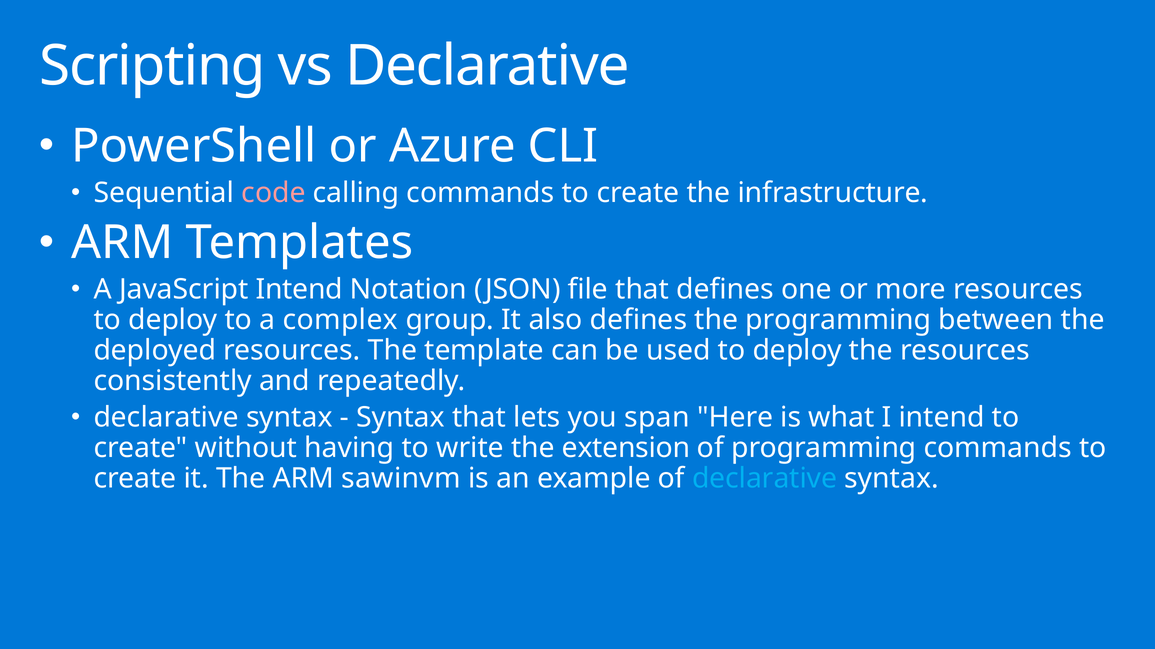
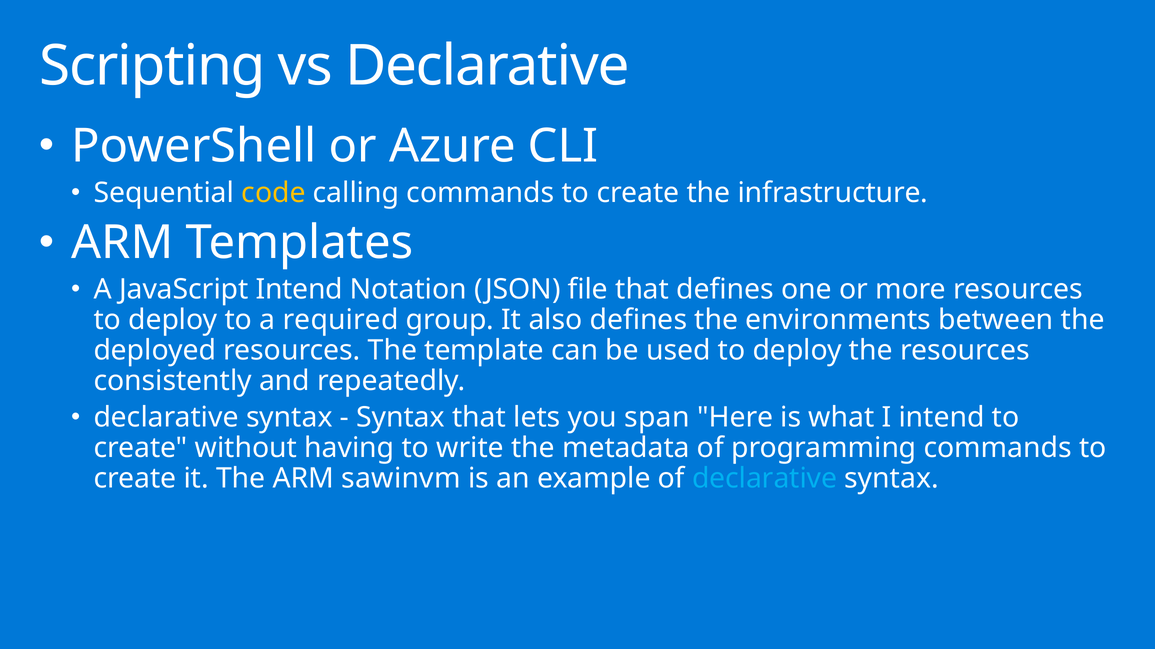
code colour: pink -> yellow (274, 193)
complex: complex -> required (341, 320)
the programming: programming -> environments (838, 320)
extension: extension -> metadata (626, 448)
